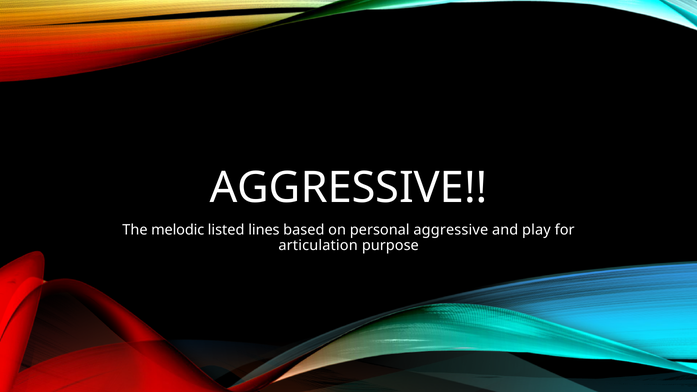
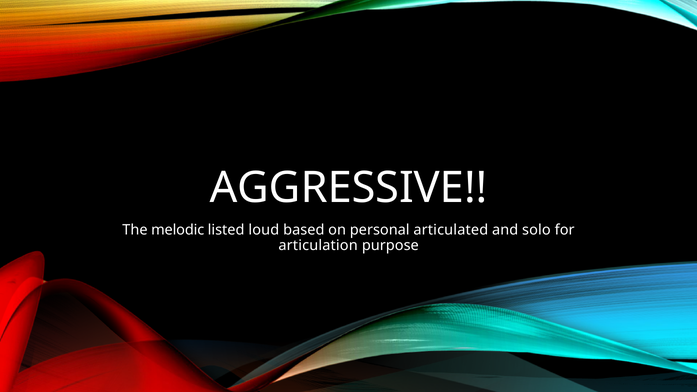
lines: lines -> loud (264, 230)
personal aggressive: aggressive -> articulated (451, 230)
play: play -> solo (536, 230)
